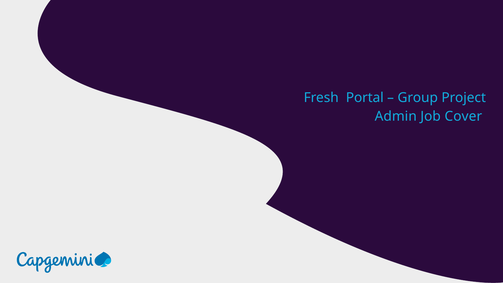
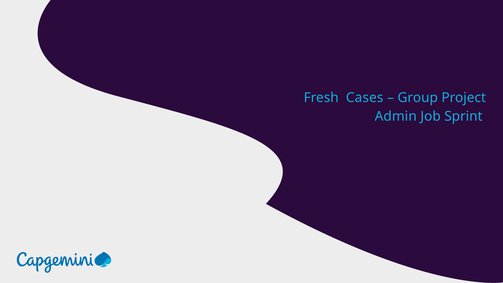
Portal: Portal -> Cases (365, 97)
Cover: Cover -> Sprint (463, 116)
